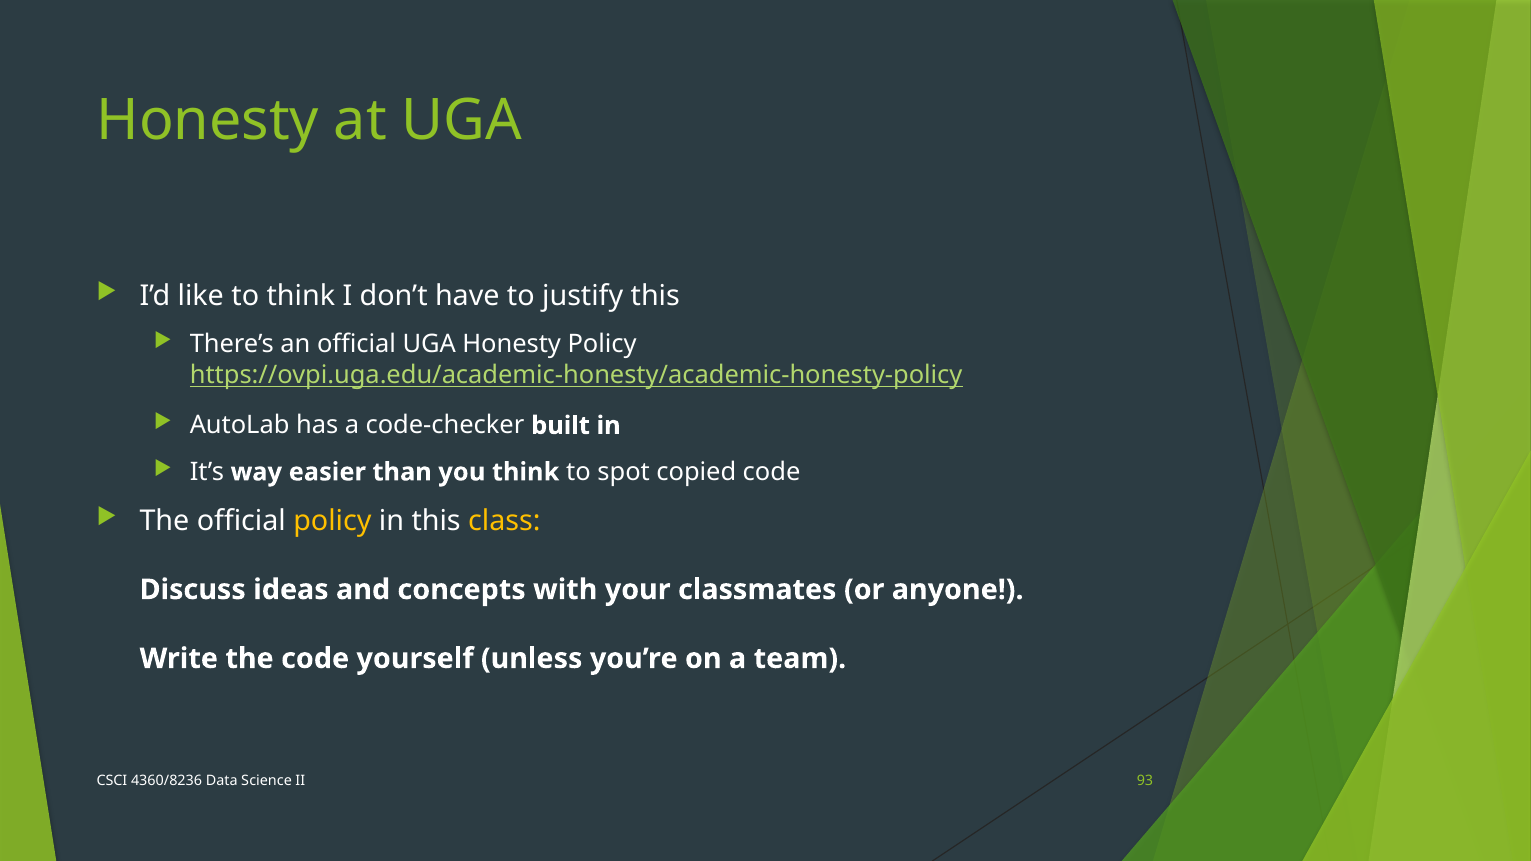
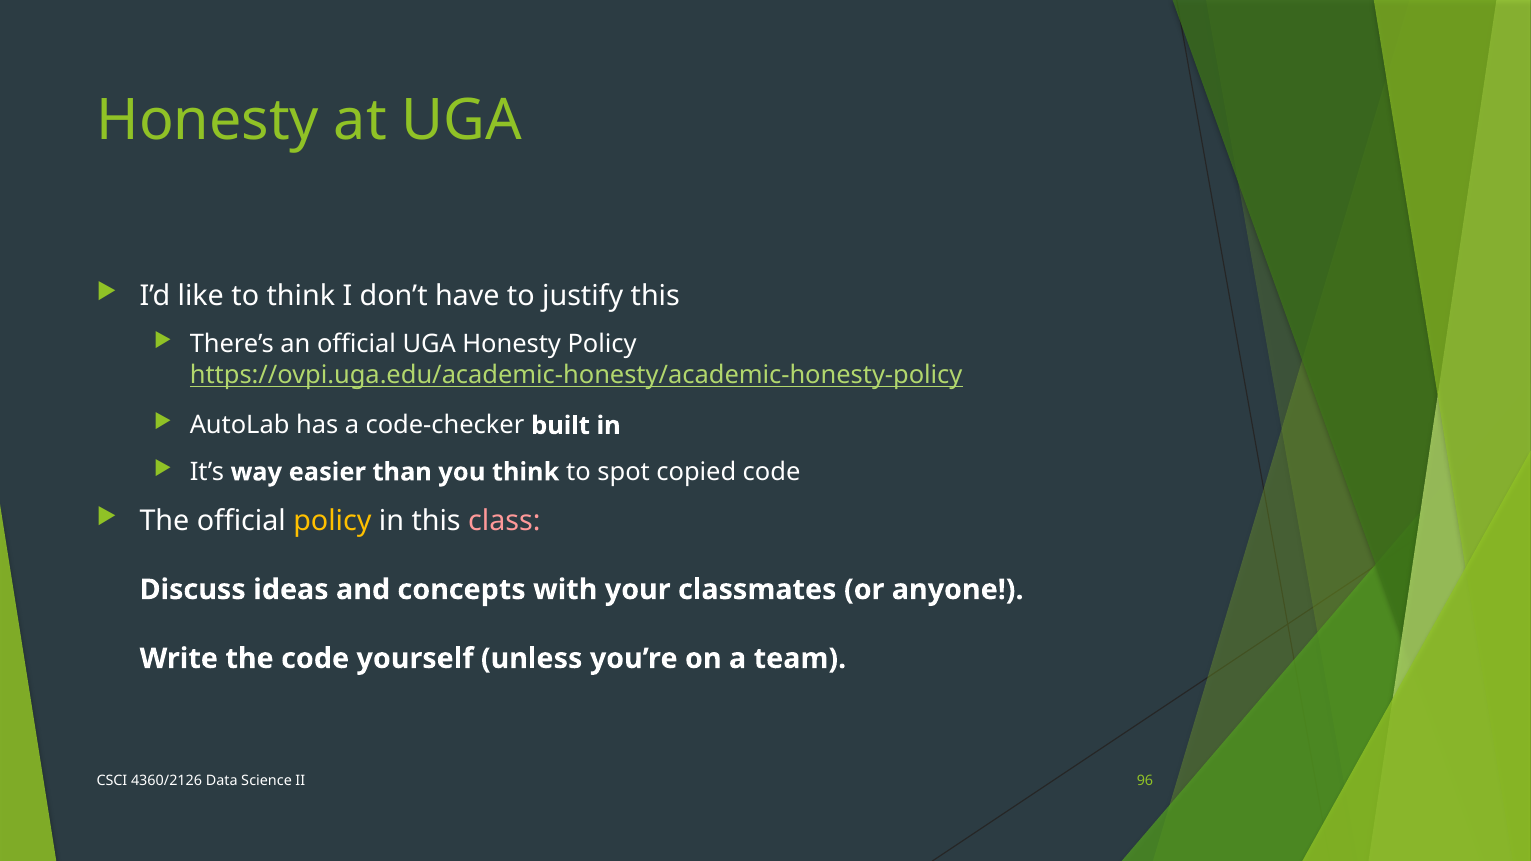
class colour: yellow -> pink (504, 521)
4360/8236: 4360/8236 -> 4360/2126 (167, 781)
93: 93 -> 96 (1145, 781)
